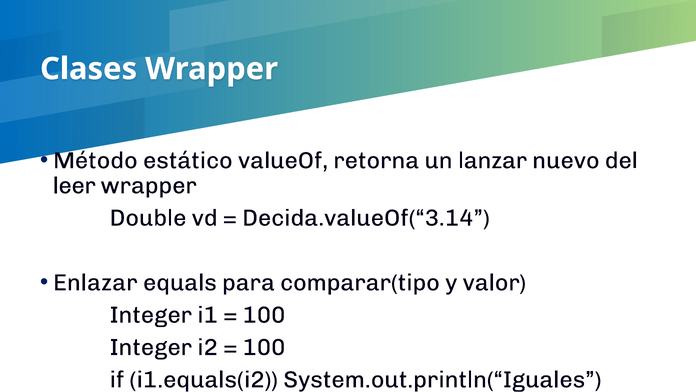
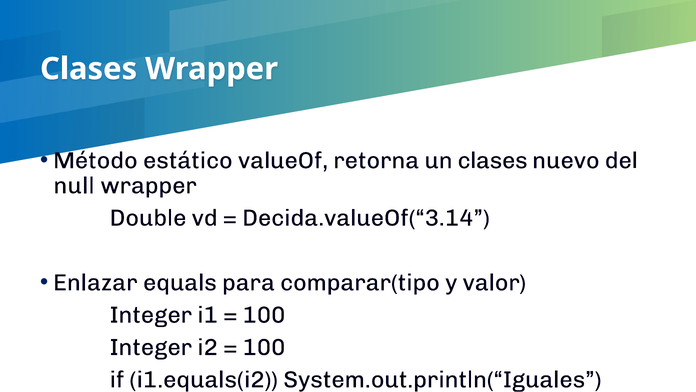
un lanzar: lanzar -> clases (493, 160)
leer: leer -> null (74, 185)
